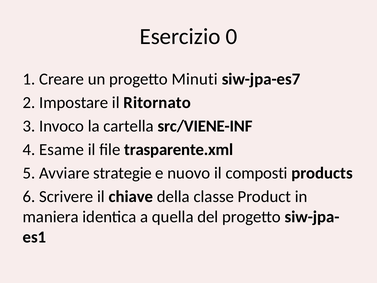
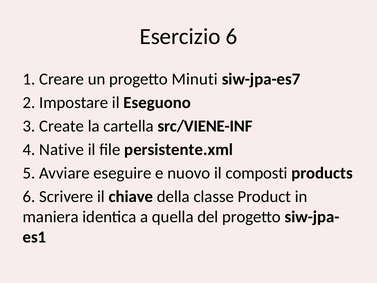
Esercizio 0: 0 -> 6 (232, 36)
Ritornato: Ritornato -> Eseguono (157, 103)
Invoco: Invoco -> Create (62, 126)
Esame: Esame -> Native (61, 150)
trasparente.xml: trasparente.xml -> persistente.xml (179, 150)
strategie: strategie -> eseguire (122, 173)
